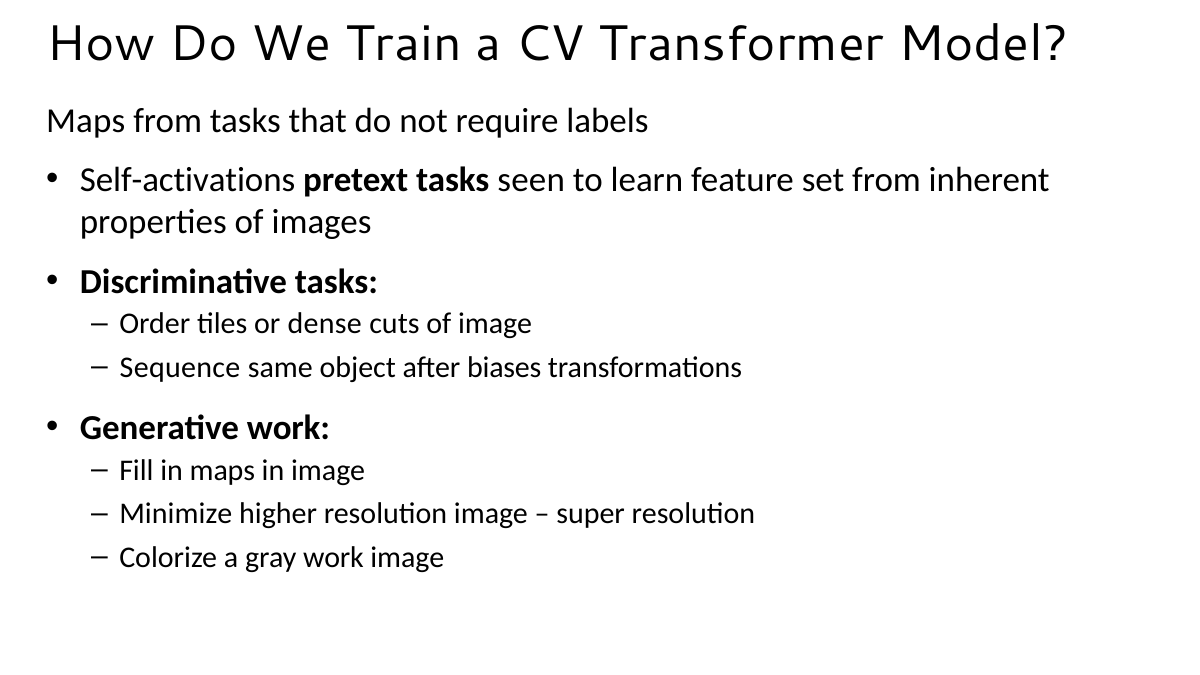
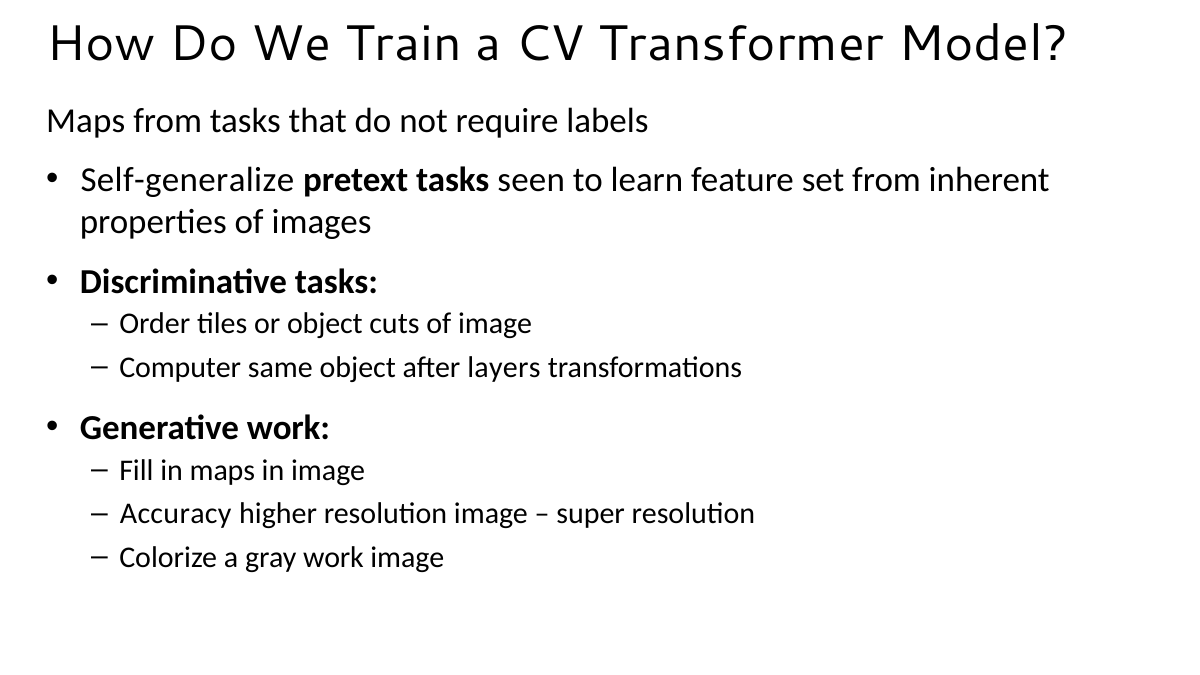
Self-activations: Self-activations -> Self-generalize (187, 180)
or dense: dense -> object (325, 324)
Sequence: Sequence -> Computer (180, 367)
biases: biases -> layers (504, 367)
Minimize: Minimize -> Accuracy (176, 514)
